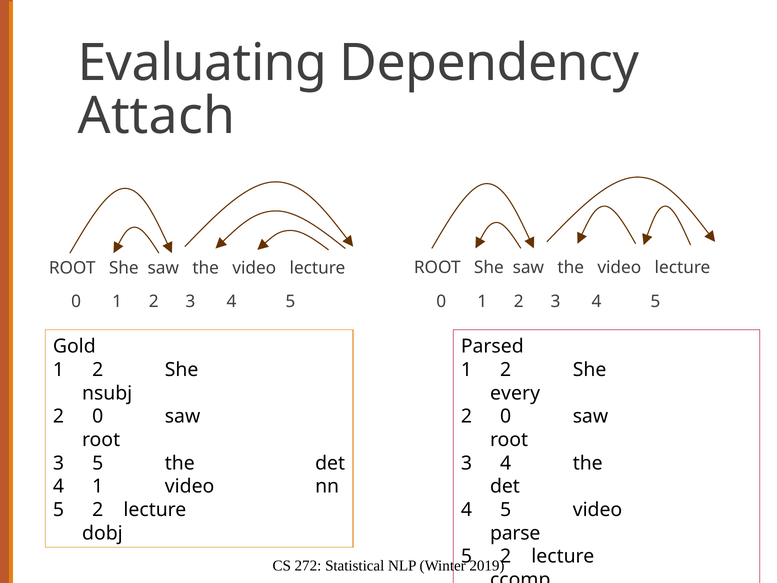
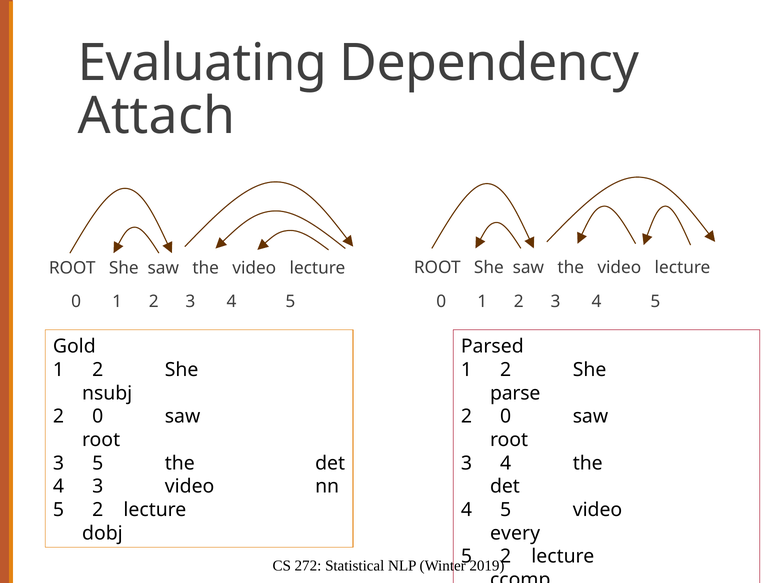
every: every -> parse (515, 393)
4 1: 1 -> 3 (98, 486)
parse: parse -> every (515, 533)
